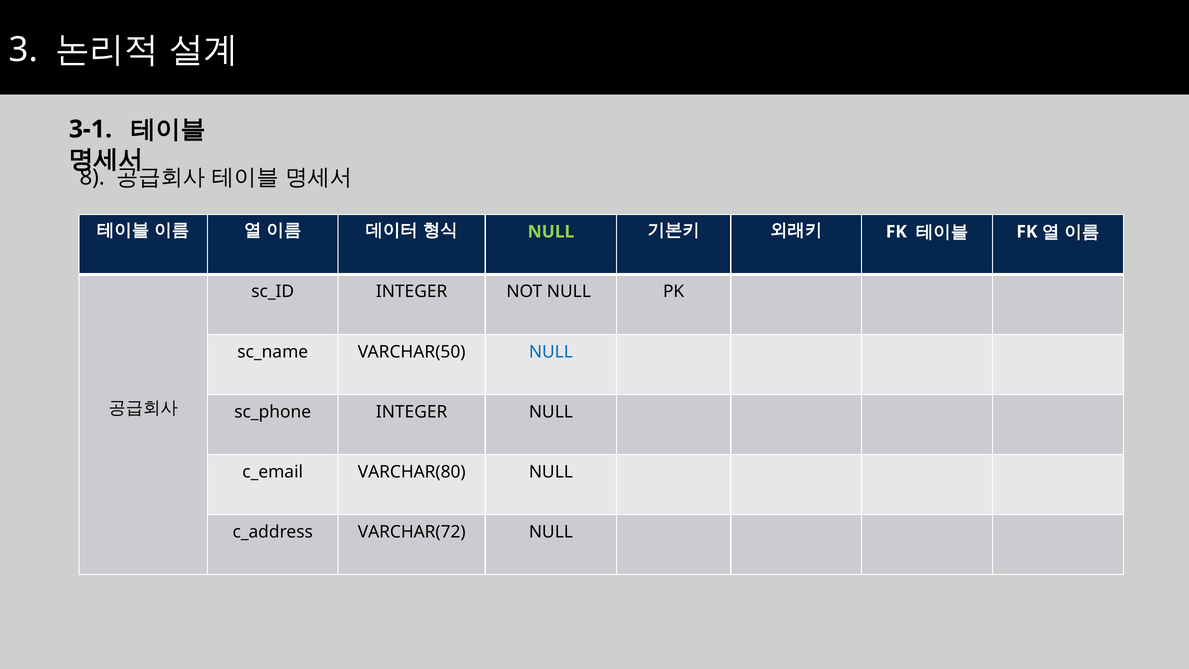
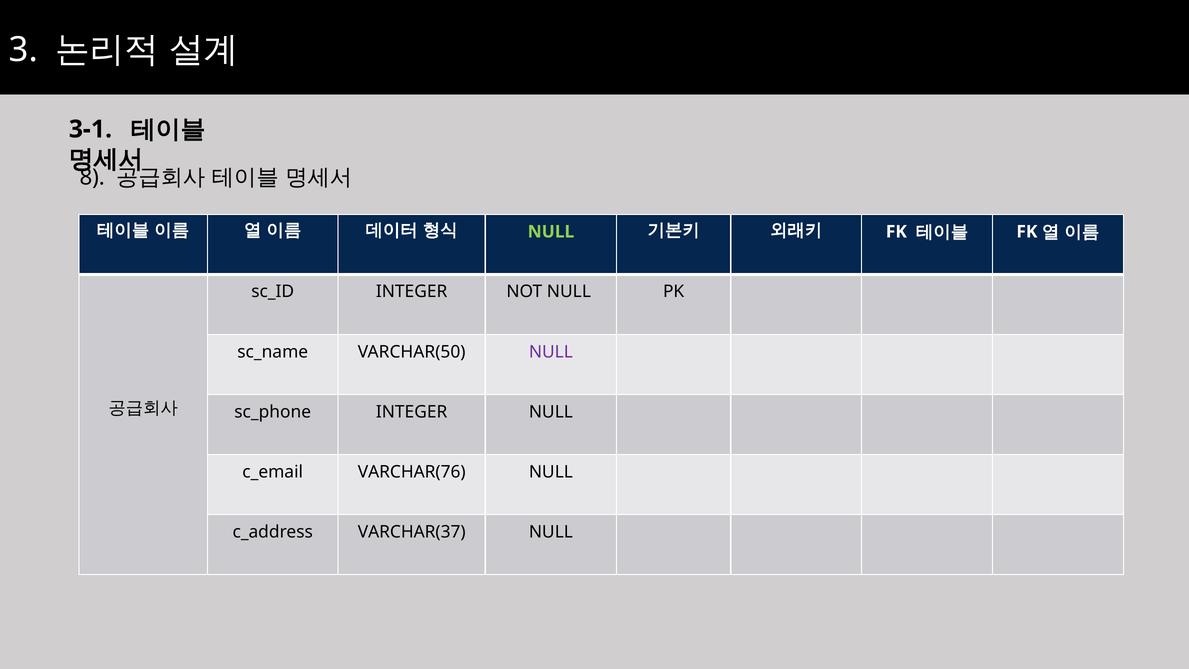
NULL colour: blue -> purple (551, 352)
VARCHAR(80: VARCHAR(80 -> VARCHAR(76 (412, 472)
VARCHAR(72: VARCHAR(72 -> VARCHAR(37 (412, 532)
